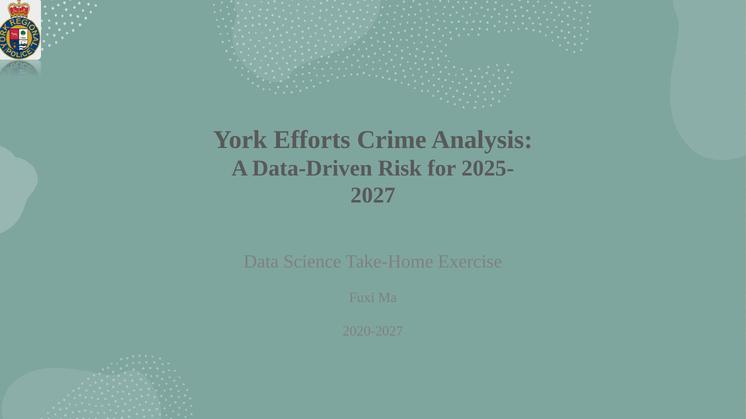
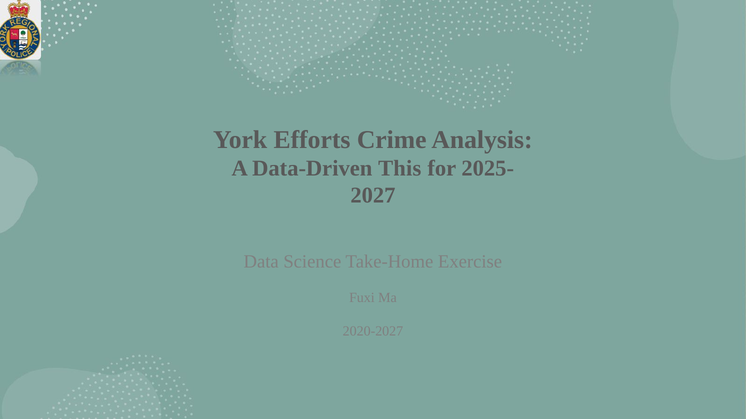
Risk: Risk -> This (400, 169)
